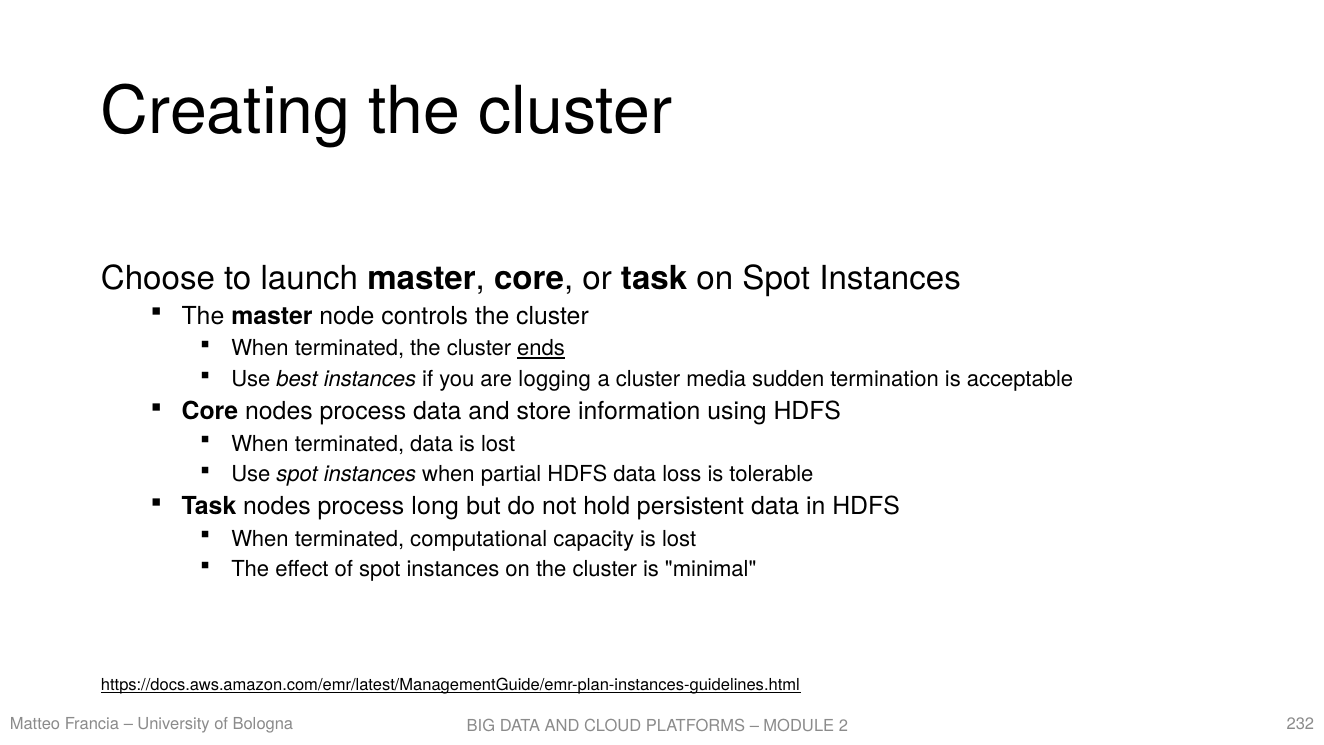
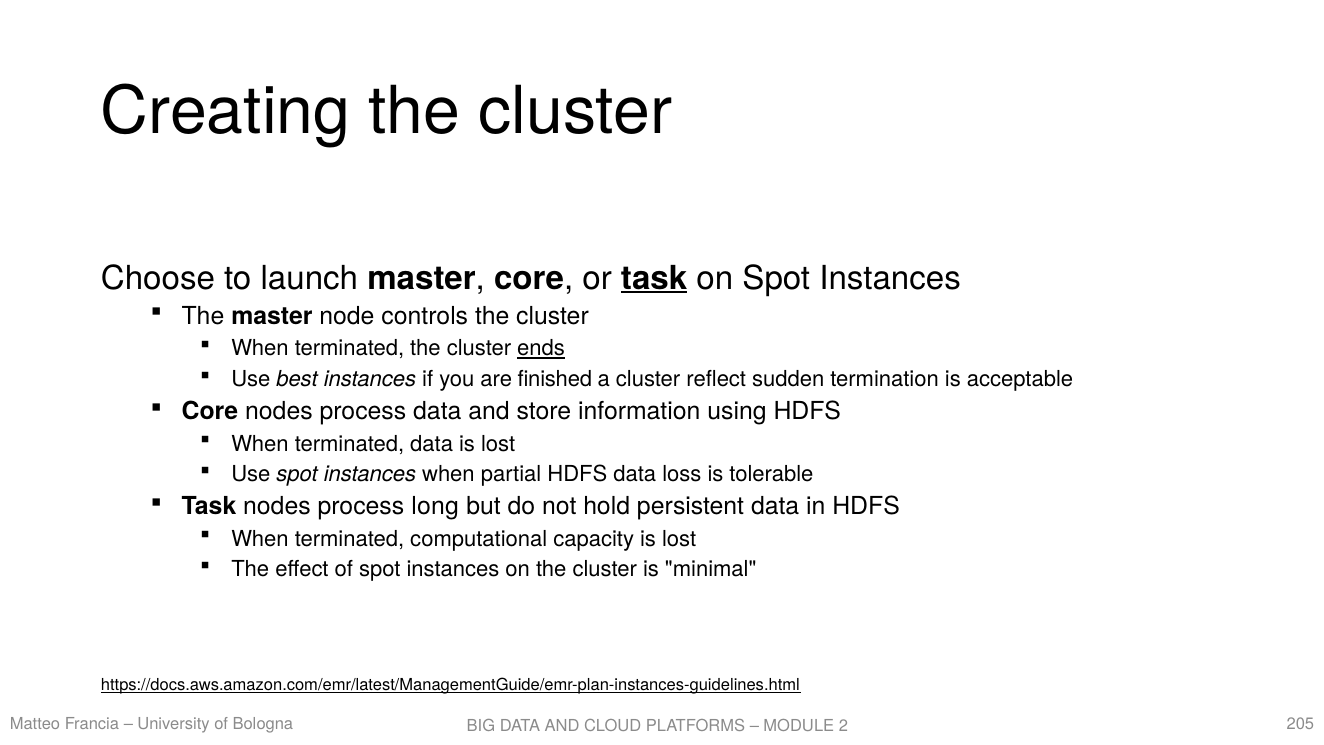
task underline: none -> present (654, 278)
logging: logging -> finished (555, 379)
media: media -> reflect (716, 379)
232: 232 -> 205 (1300, 724)
